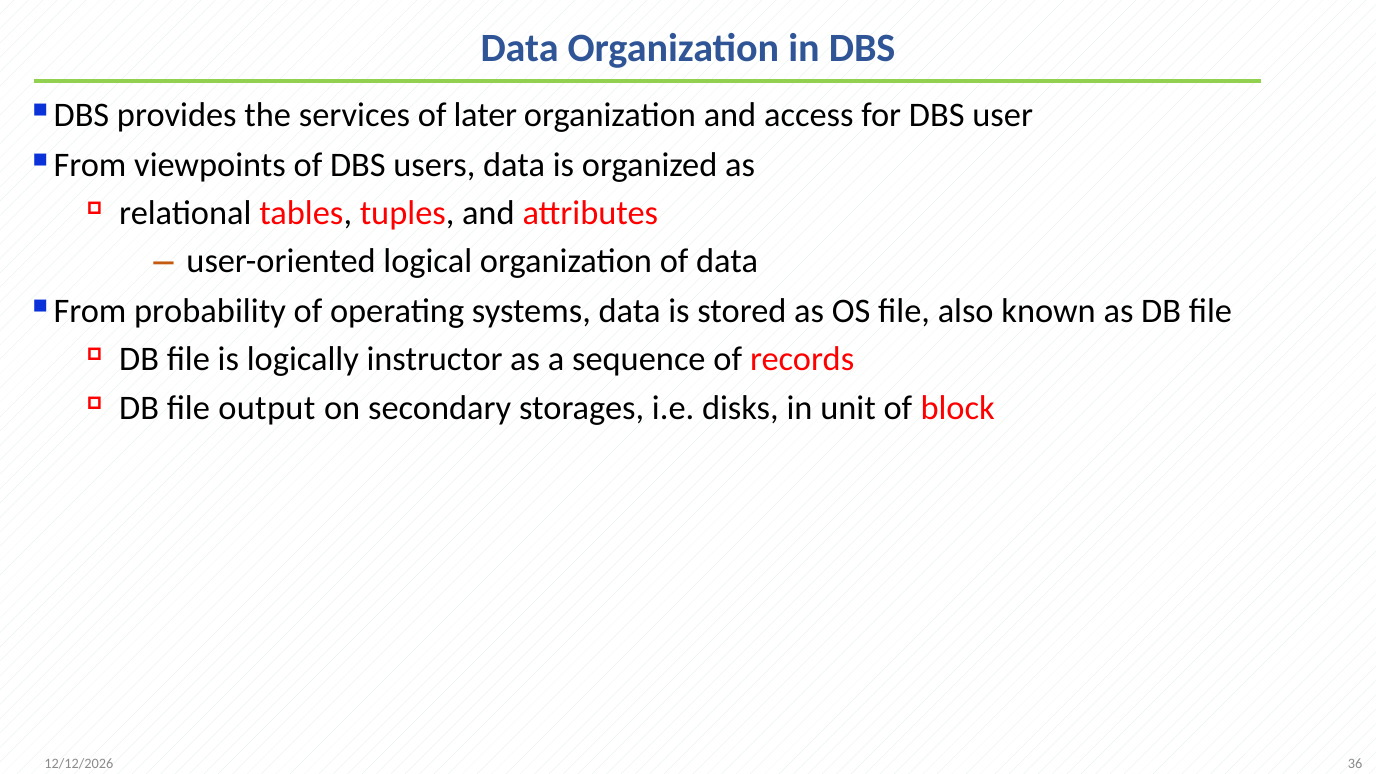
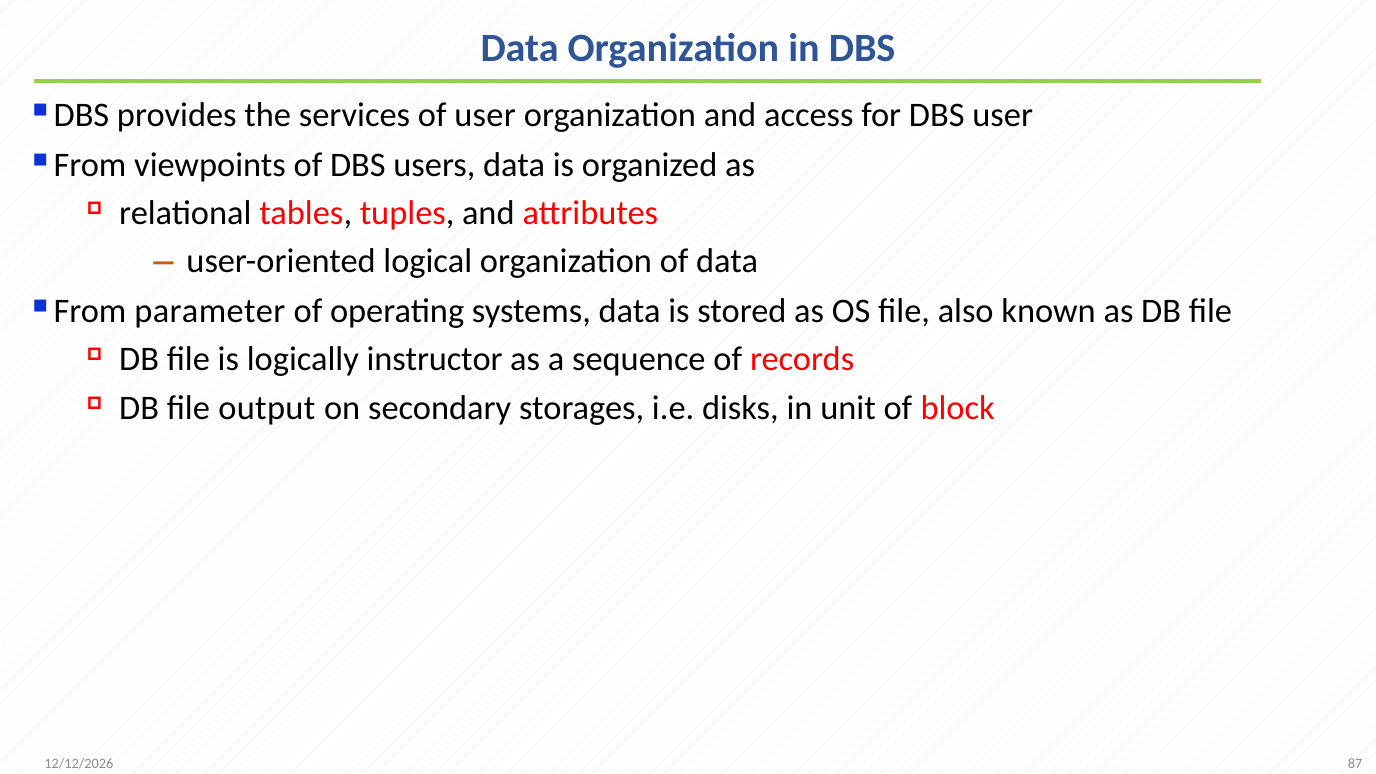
of later: later -> user (485, 115)
probability: probability -> parameter (210, 311)
36: 36 -> 87 (1355, 764)
